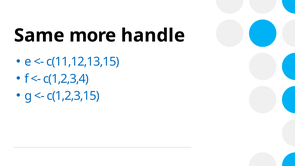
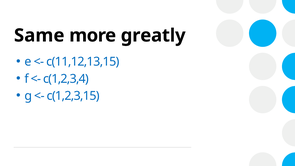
handle: handle -> greatly (153, 35)
